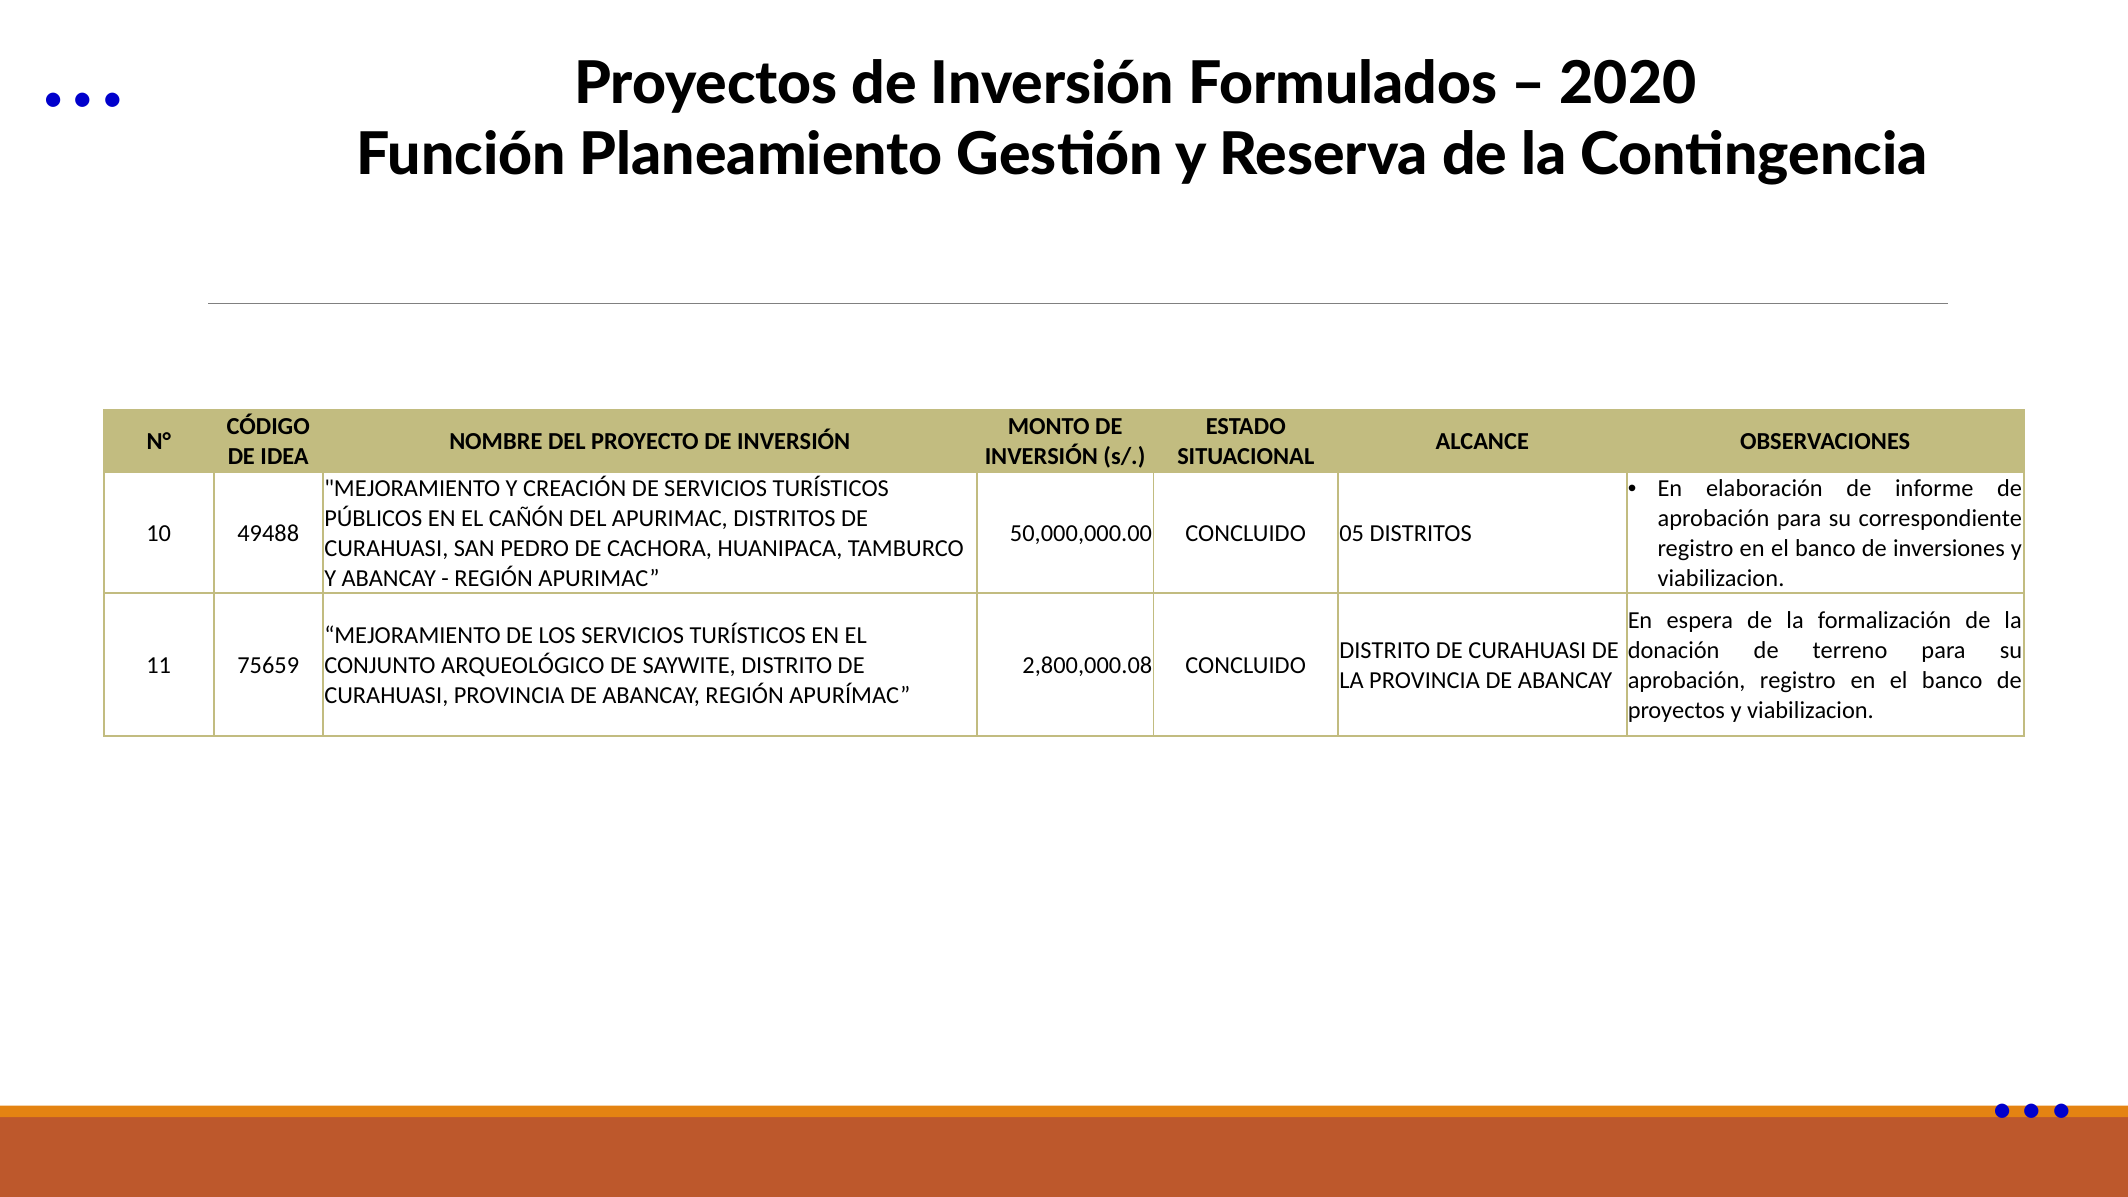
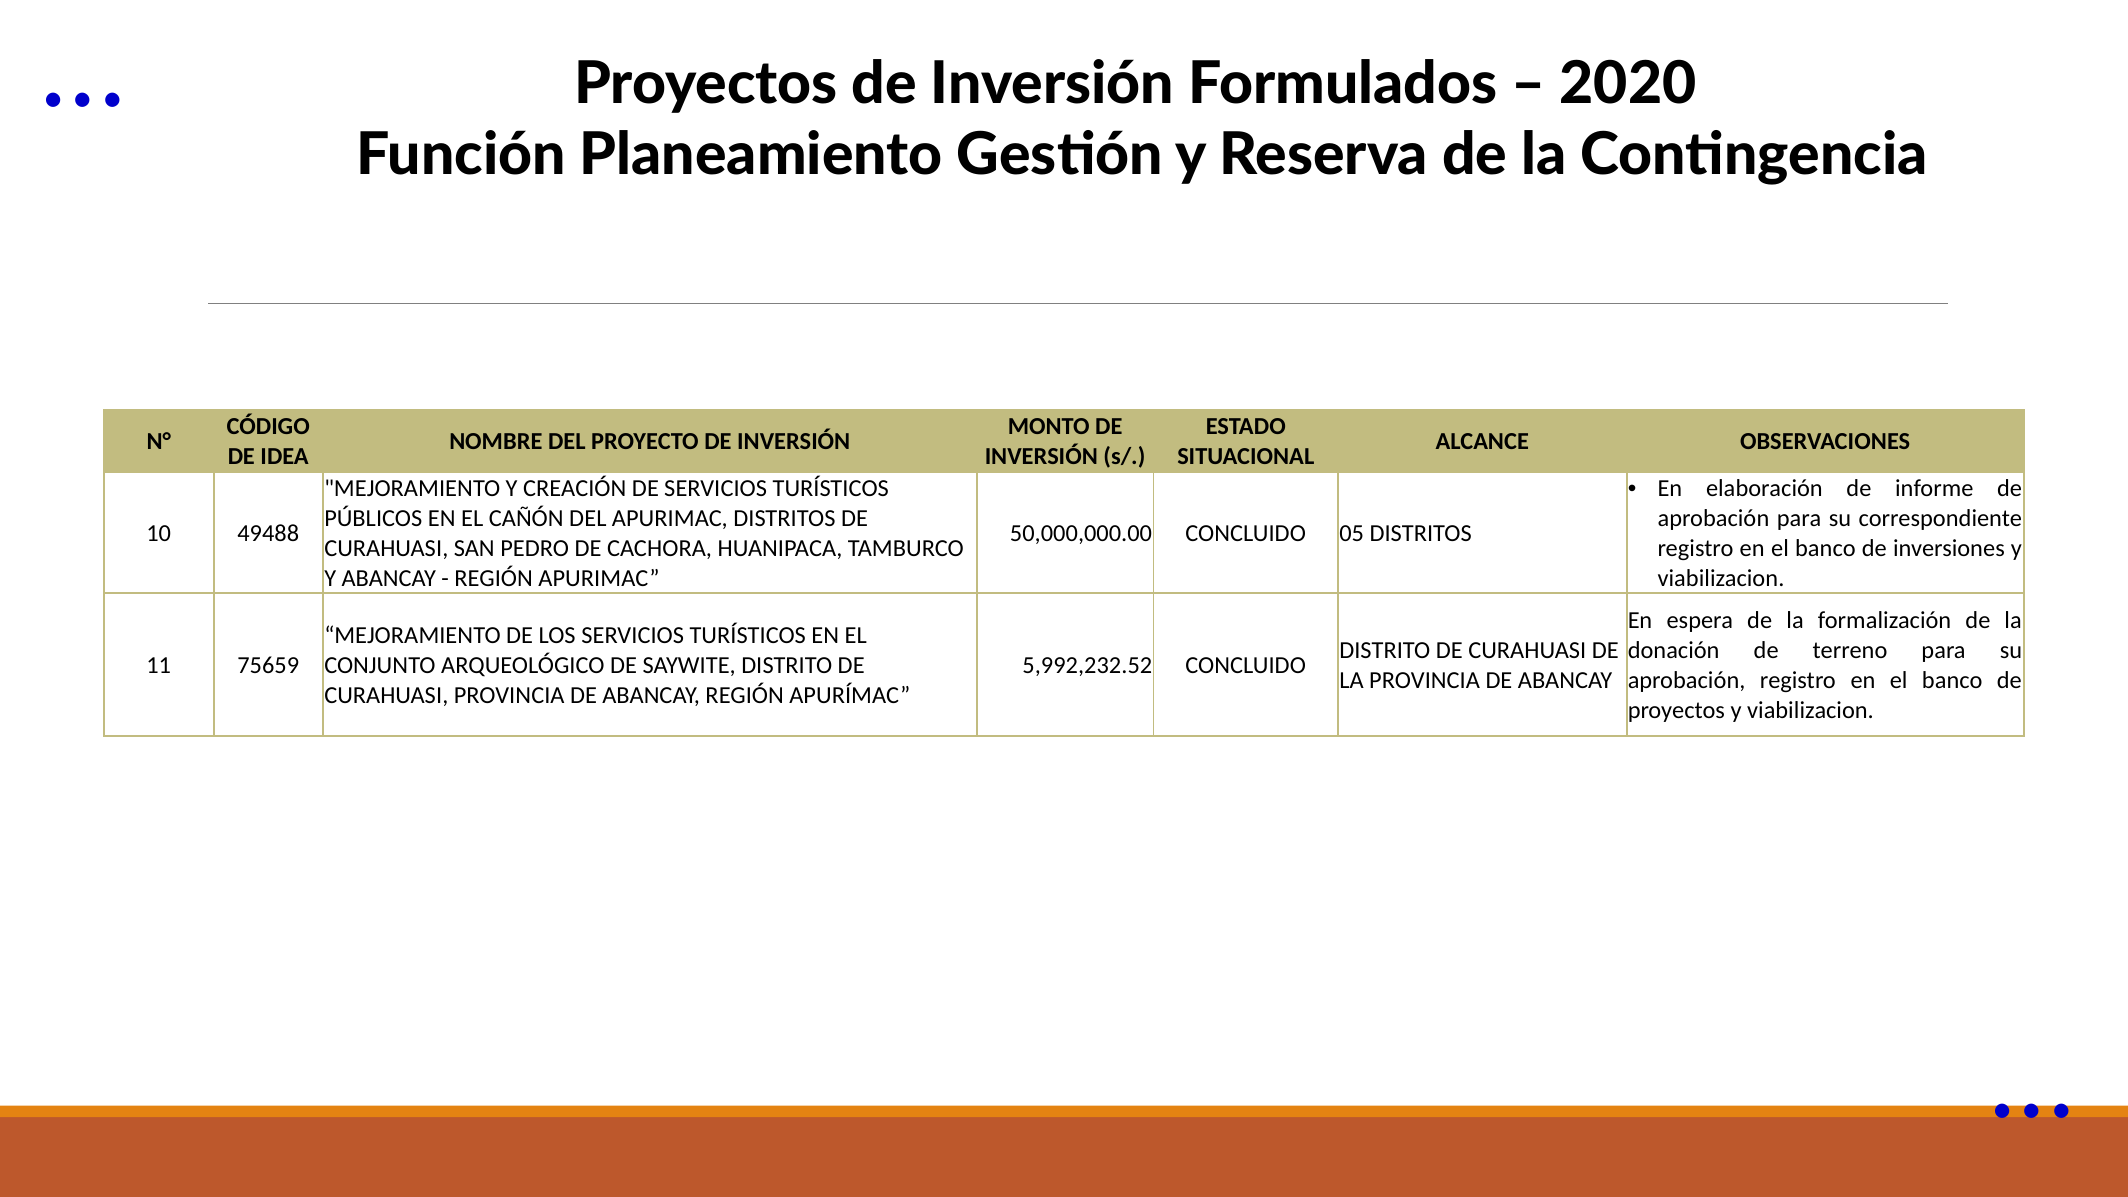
2,800,000.08: 2,800,000.08 -> 5,992,232.52 (1087, 666)
